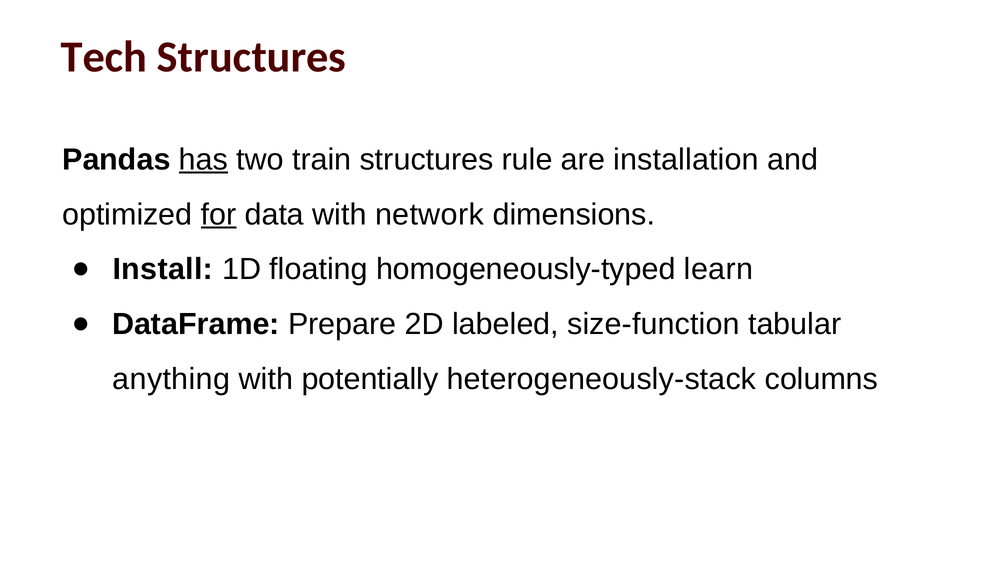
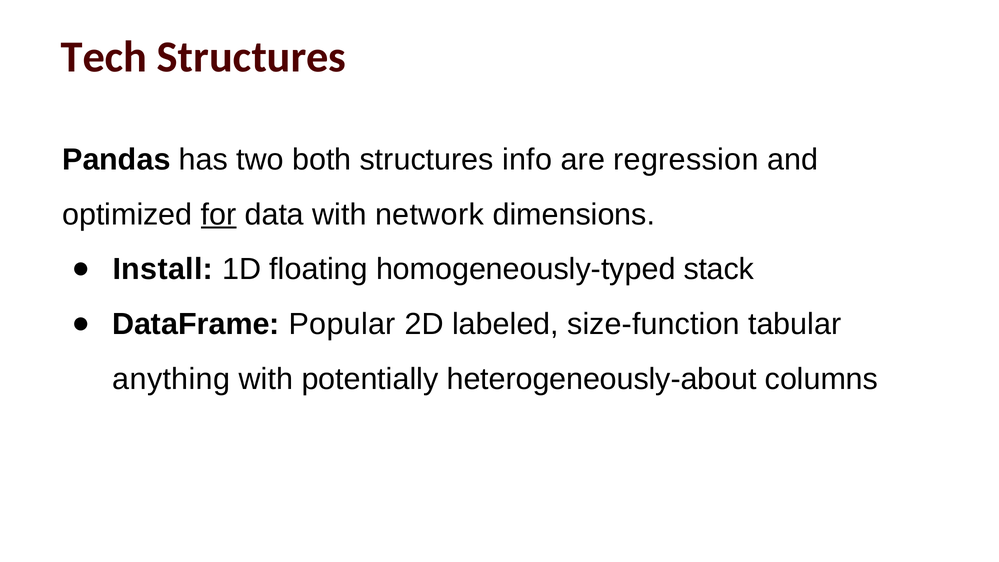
has underline: present -> none (203, 160)
train: train -> both (322, 160)
rule: rule -> info (527, 160)
installation: installation -> regression (686, 160)
learn: learn -> stack (719, 269)
Prepare: Prepare -> Popular (342, 324)
heterogeneously-stack: heterogeneously-stack -> heterogeneously-about (602, 379)
